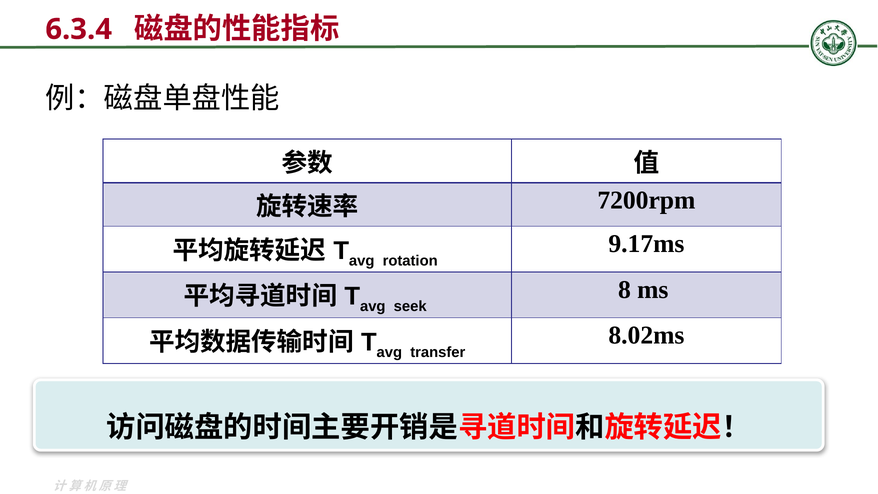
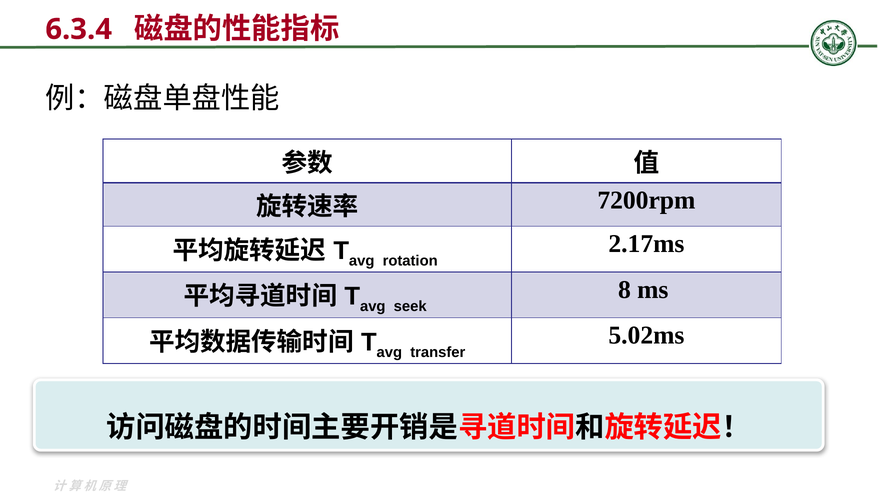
9.17ms: 9.17ms -> 2.17ms (646, 244)
8.02ms: 8.02ms -> 5.02ms (646, 335)
